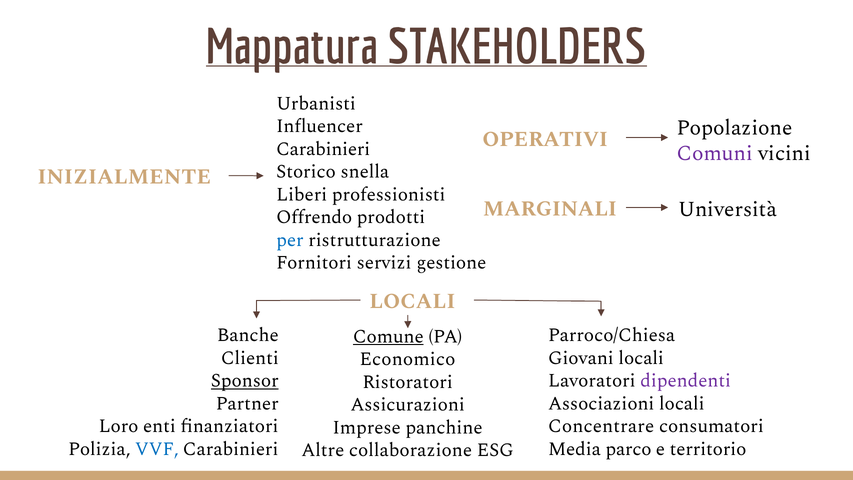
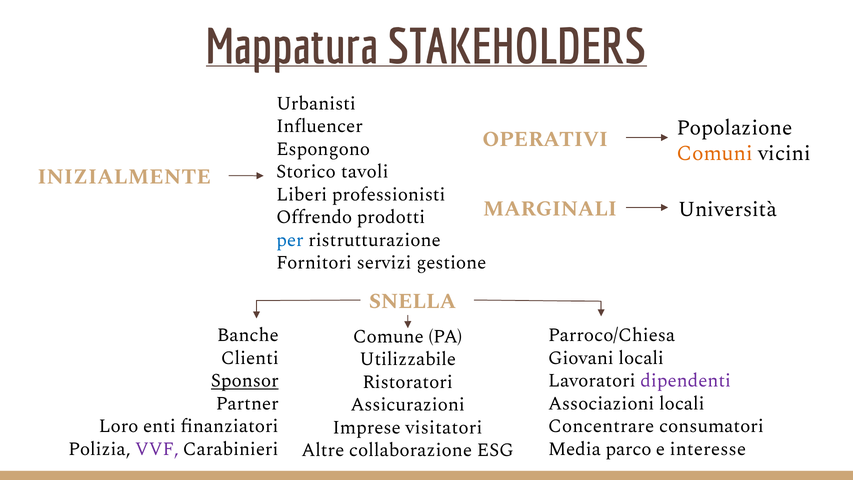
Carabinieri: Carabinieri -> Espongono (323, 149)
Comuni colour: purple -> orange (715, 153)
snella: snella -> tavoli (365, 172)
LOCALI: LOCALI -> SNELLA (413, 301)
Comune underline: present -> none (388, 336)
Economico: Economico -> Utilizzabile (408, 359)
panchine: panchine -> visitatori (444, 427)
VVF colour: blue -> purple (157, 449)
territorio: territorio -> interesse (708, 449)
